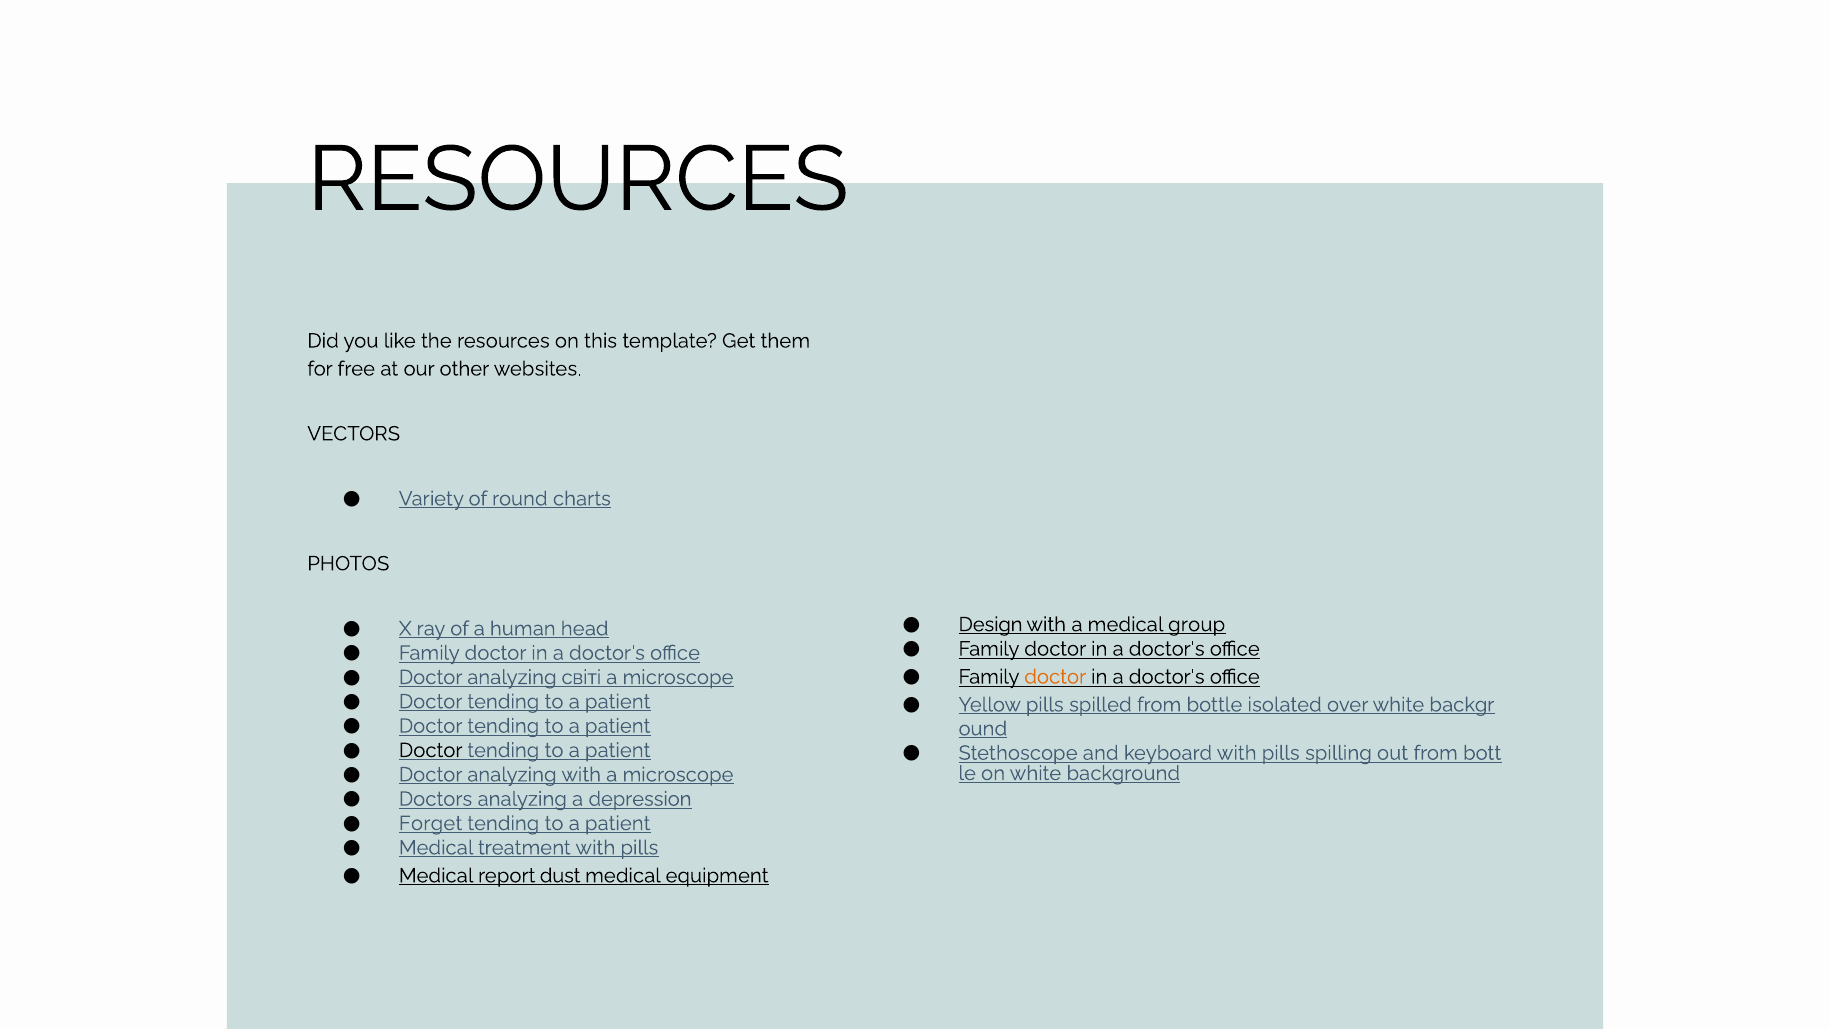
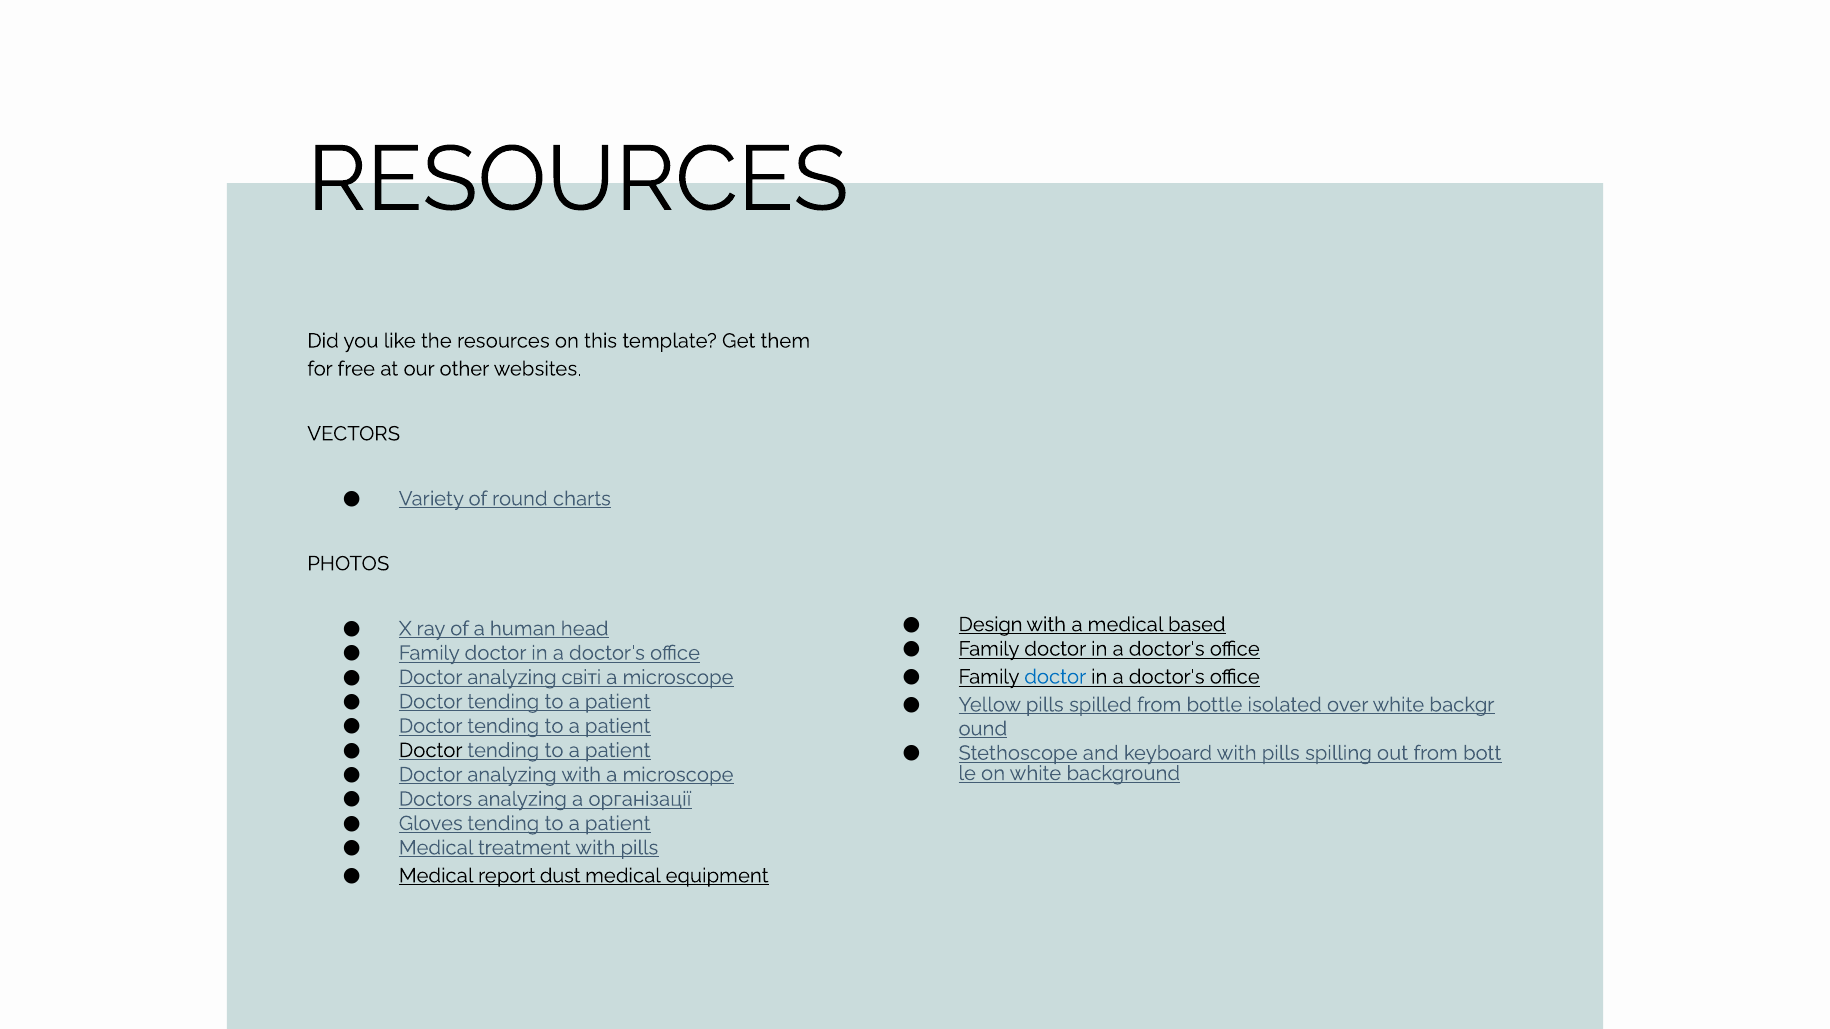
group: group -> based (1197, 625)
doctor colour: orange -> blue (1055, 677)
depression: depression -> організації (640, 799)
Forget: Forget -> Gloves (431, 824)
